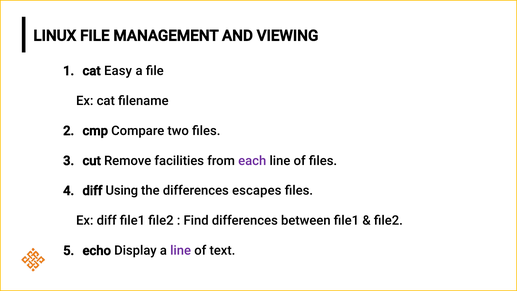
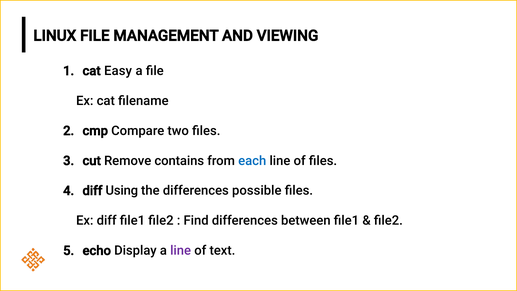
facilities: facilities -> contains (179, 161)
each colour: purple -> blue (252, 161)
escapes: escapes -> possible (257, 191)
